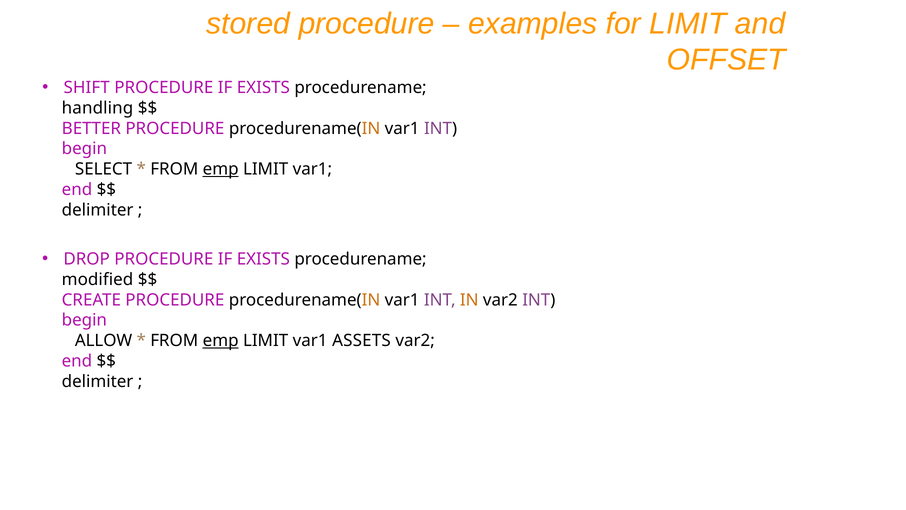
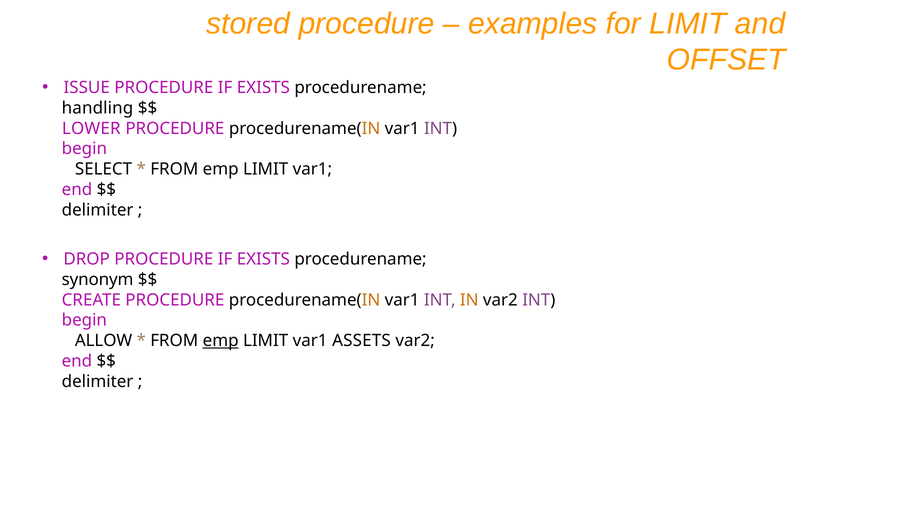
SHIFT: SHIFT -> ISSUE (87, 88)
BETTER: BETTER -> LOWER (91, 128)
emp underline: present -> none (221, 169)
modified: modified -> synonym (98, 279)
